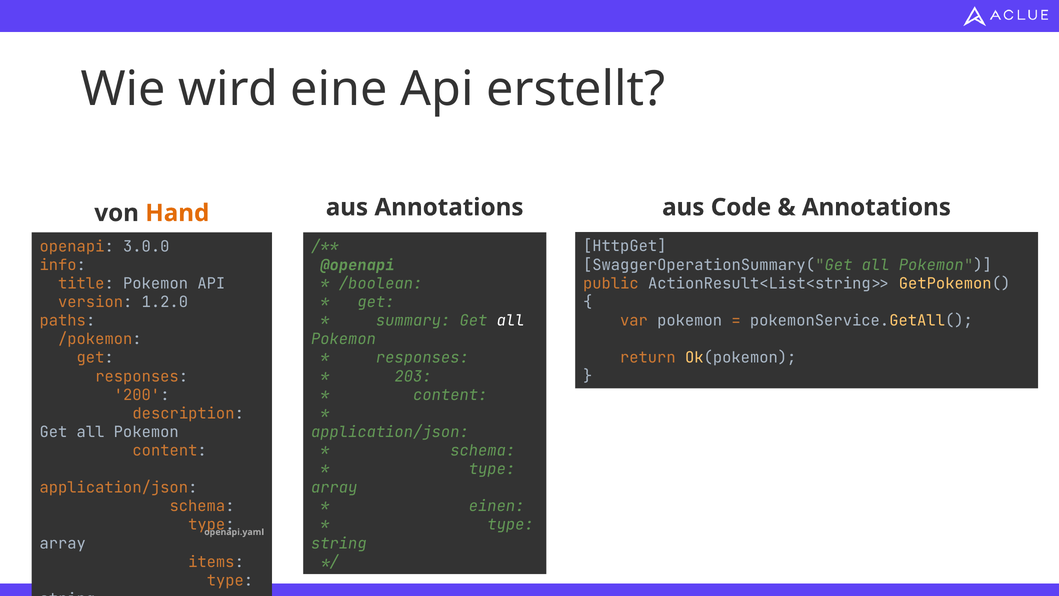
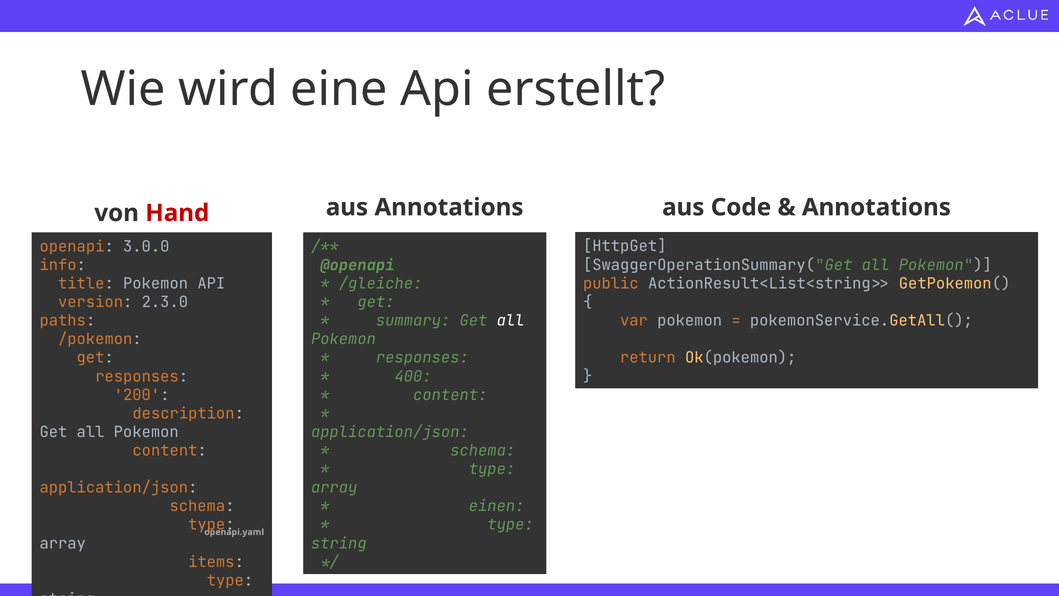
Hand colour: orange -> red (177, 213)
/boolean: /boolean -> /gleiche (381, 284)
1.2.0: 1.2.0 -> 2.3.0 (165, 302)
203: 203 -> 400 (413, 376)
